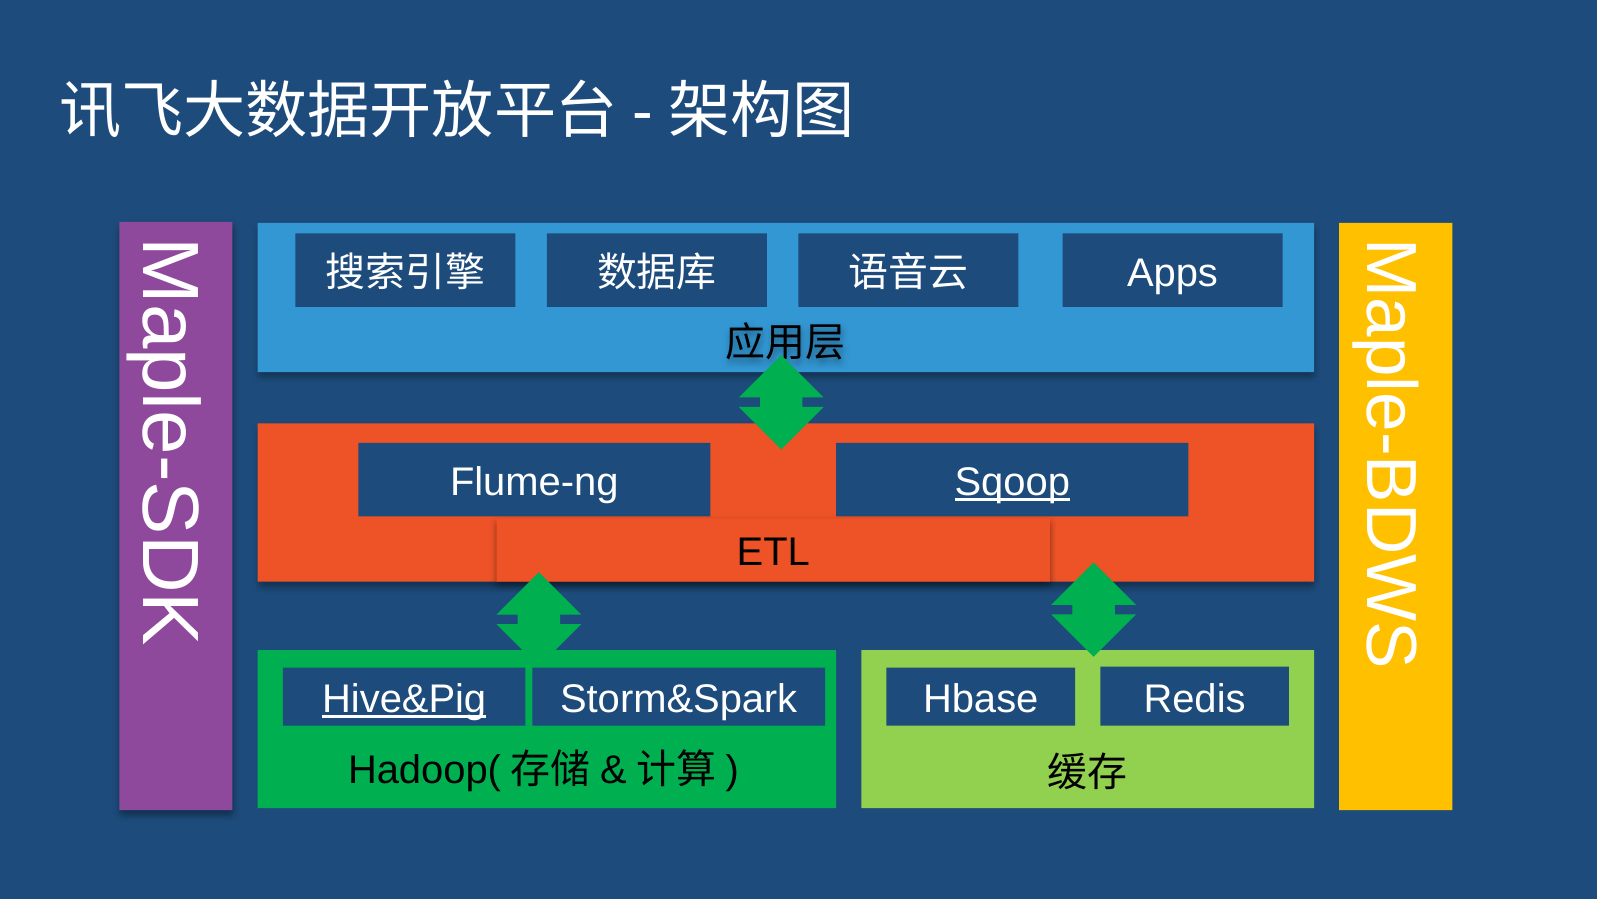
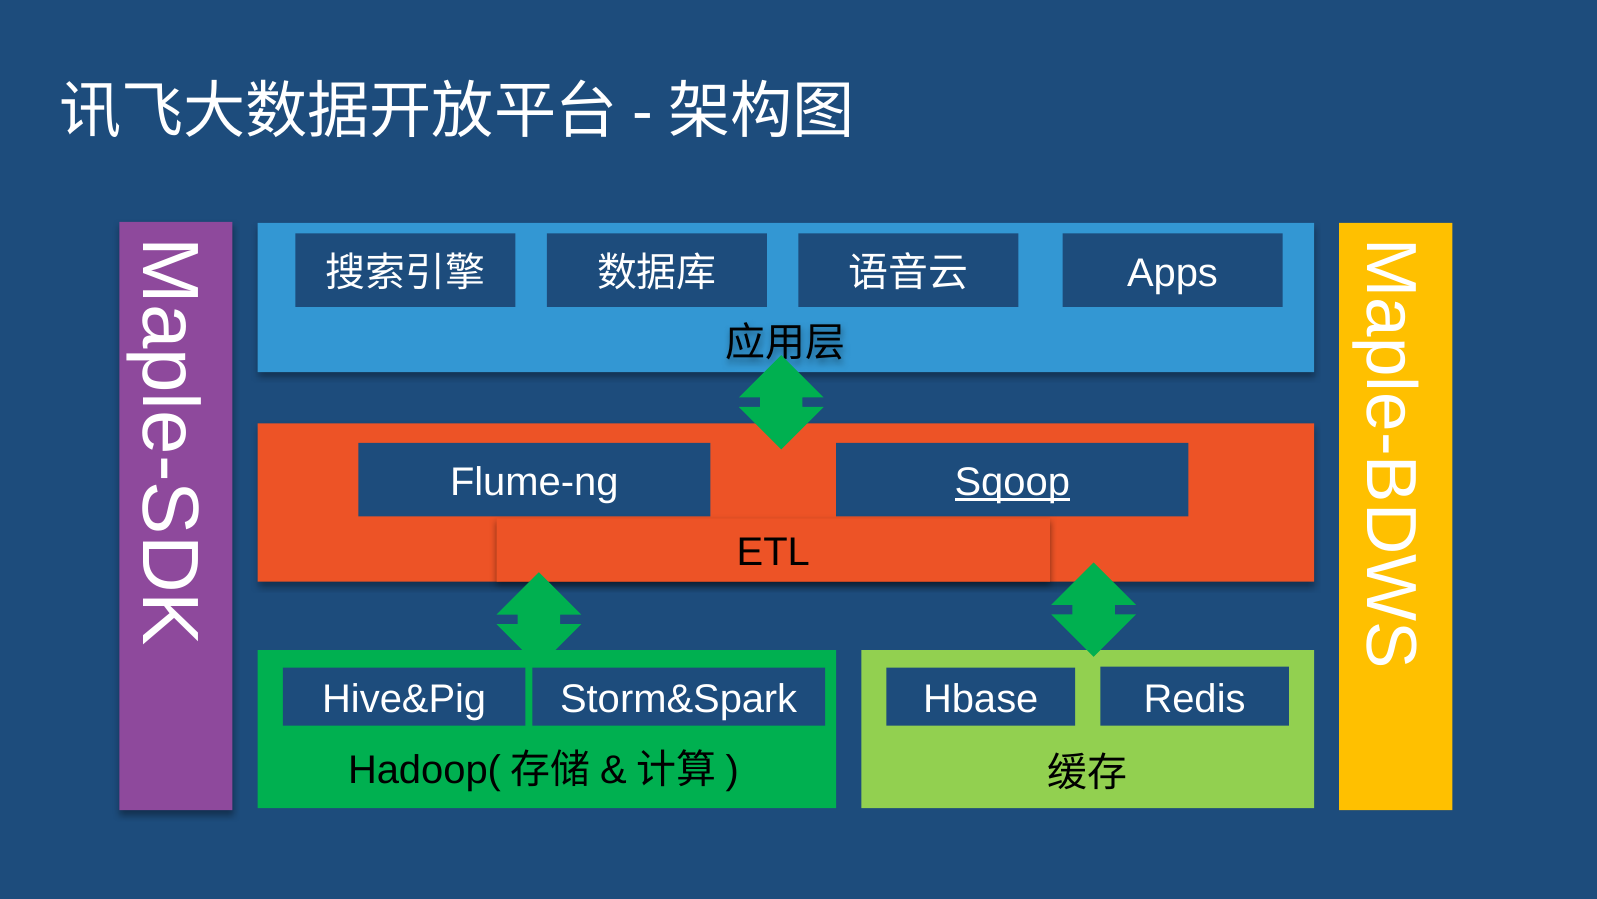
Hive&Pig underline: present -> none (404, 699)
